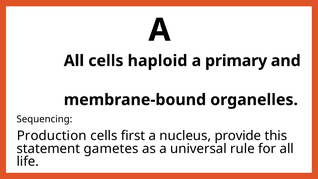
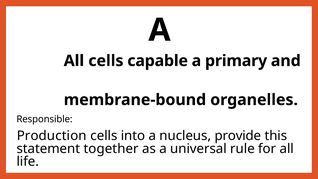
haploid: haploid -> capable (158, 61)
Sequencing: Sequencing -> Responsible (44, 119)
first: first -> into (133, 136)
gametes: gametes -> together (111, 149)
